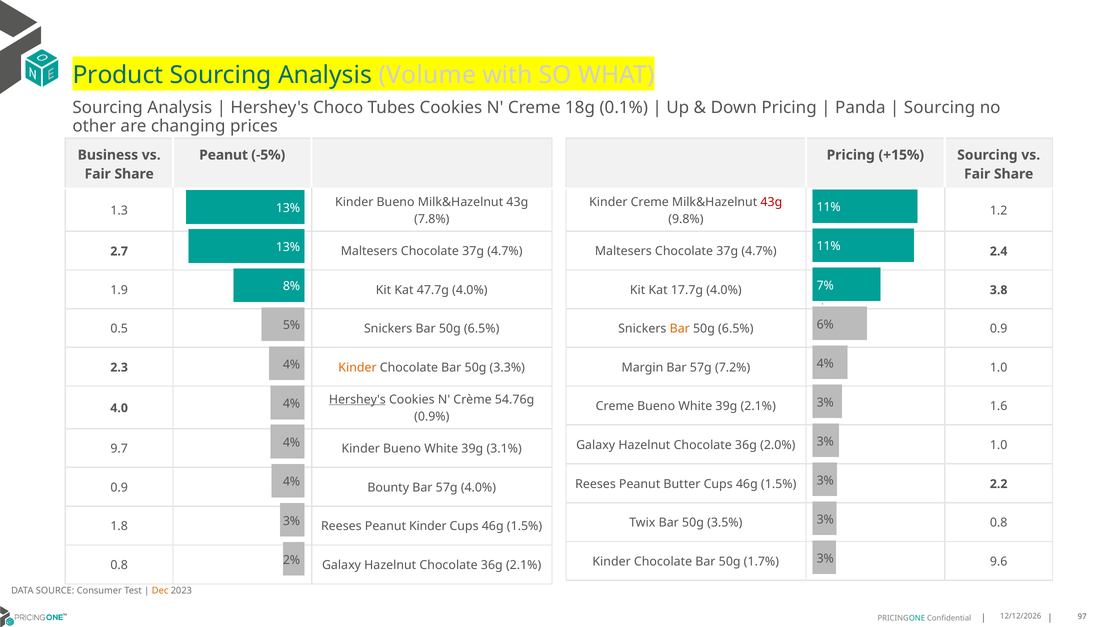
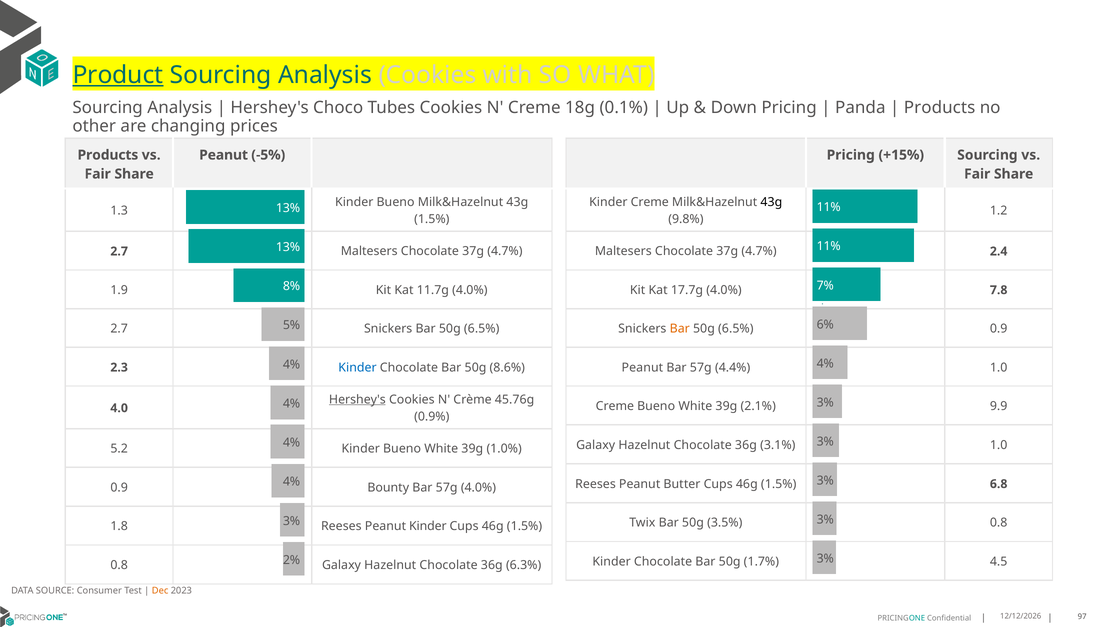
Product underline: none -> present (118, 75)
Analysis Volume: Volume -> Cookies (427, 75)
Sourcing: Sourcing -> Products (940, 108)
Business: Business -> Products (108, 155)
43g colour: red -> black (771, 202)
7.8%: 7.8% -> 1.5% (432, 219)
47.7g: 47.7g -> 11.7g (433, 290)
3.8: 3.8 -> 7.8 (999, 290)
0.5: 0.5 -> 2.7 (119, 329)
Margin: Margin -> Peanut (642, 367)
7.2%: 7.2% -> 4.4% (733, 367)
Kinder colour: orange -> blue (358, 367)
3.3%: 3.3% -> 8.6% (507, 367)
54.76g: 54.76g -> 45.76g (515, 399)
1.6: 1.6 -> 9.9 (999, 406)
2.0%: 2.0% -> 3.1% (778, 445)
9.7: 9.7 -> 5.2 (119, 449)
3.1%: 3.1% -> 1.0% (504, 449)
2.2: 2.2 -> 6.8 (999, 484)
9.6: 9.6 -> 4.5 (999, 561)
36g 2.1%: 2.1% -> 6.3% (524, 565)
